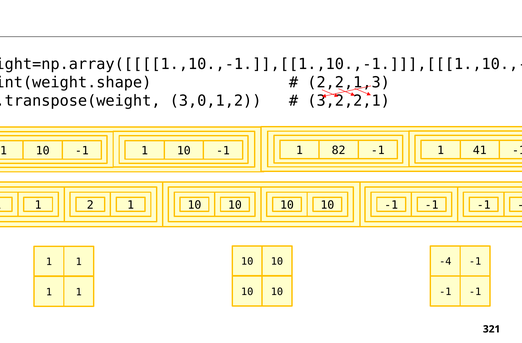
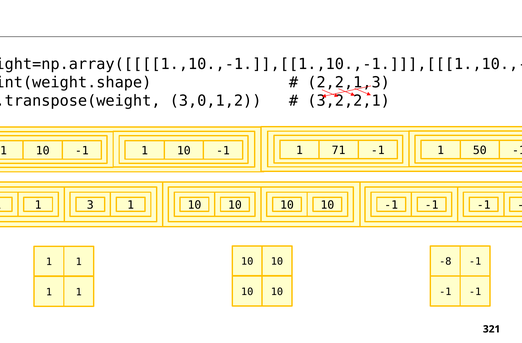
82: 82 -> 71 (339, 150)
41: 41 -> 50 (480, 150)
2: 2 -> 3 (90, 205)
-4: -4 -> -8 (445, 262)
